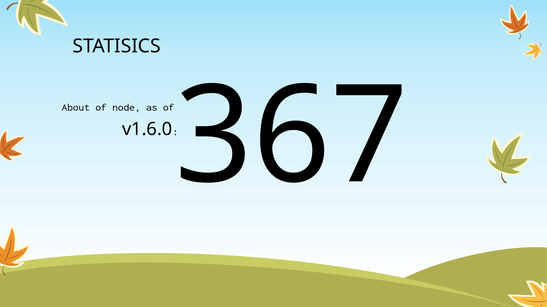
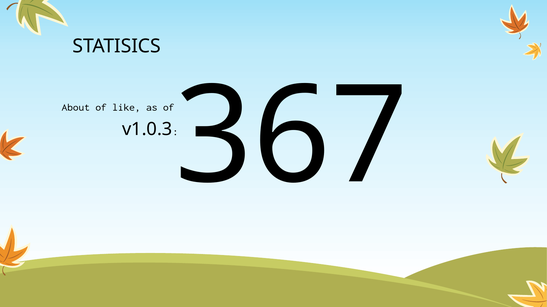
node: node -> like (126, 107)
v1.6.0: v1.6.0 -> v1.0.3 (147, 129)
